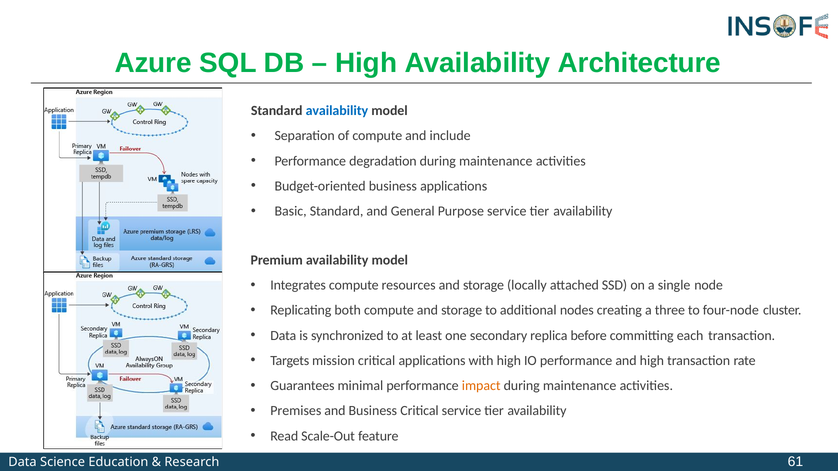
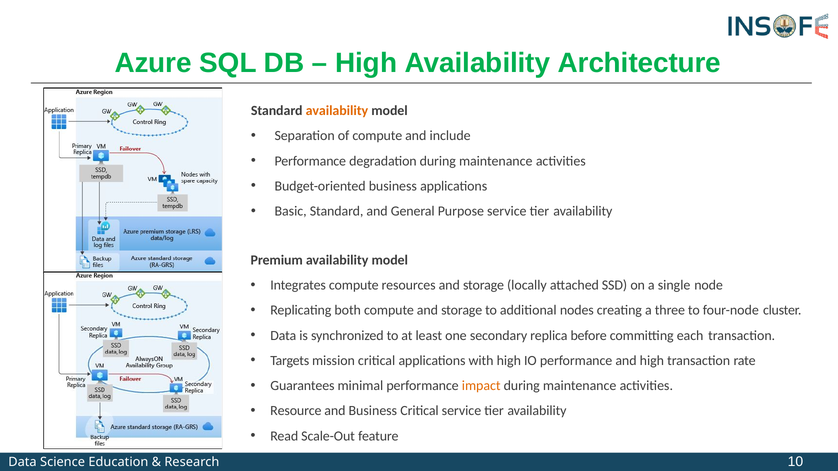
availability colour: blue -> orange (337, 111)
Premises: Premises -> Resource (296, 411)
61: 61 -> 10 (795, 462)
